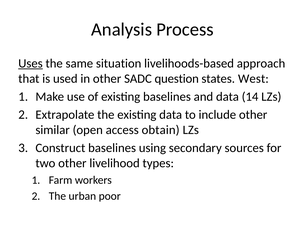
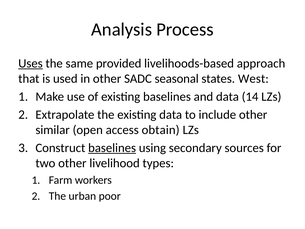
situation: situation -> provided (119, 63)
question: question -> seasonal (177, 79)
baselines underline: none -> present (112, 148)
